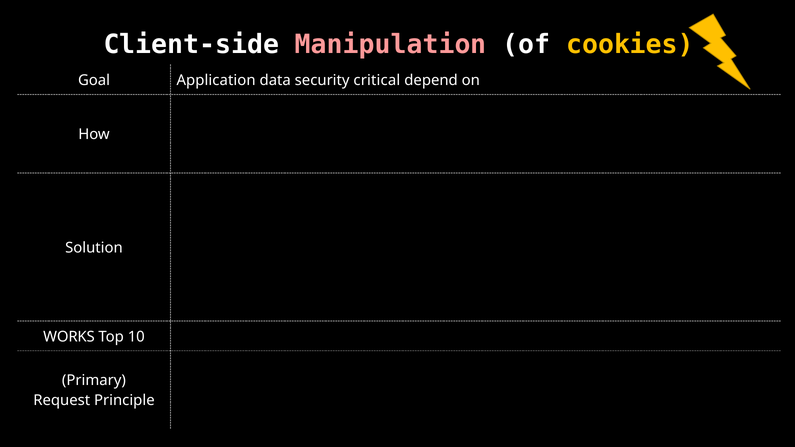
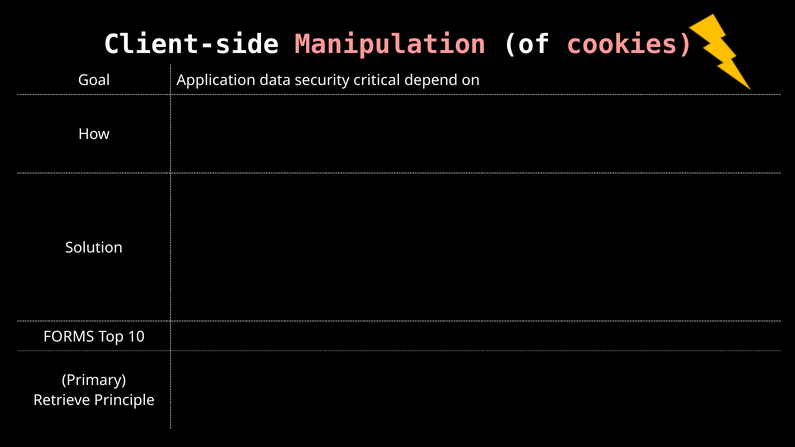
cookies colour: yellow -> pink (630, 45)
WORKS: WORKS -> FORMS (69, 337)
Request: Request -> Retrieve (62, 401)
